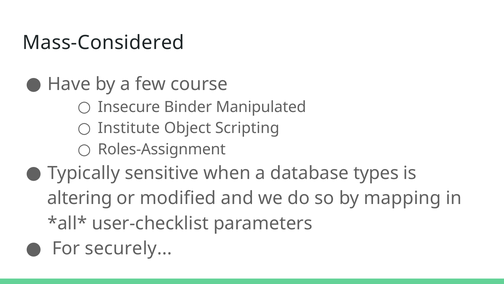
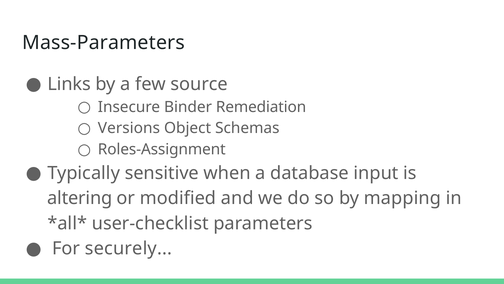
Mass-Considered: Mass-Considered -> Mass-Parameters (104, 43)
Have: Have -> Links (69, 84)
course: course -> source (199, 84)
Manipulated: Manipulated -> Remediation (261, 107)
Institute: Institute -> Versions (129, 128)
Scripting: Scripting -> Schemas (247, 128)
types: types -> input (376, 173)
